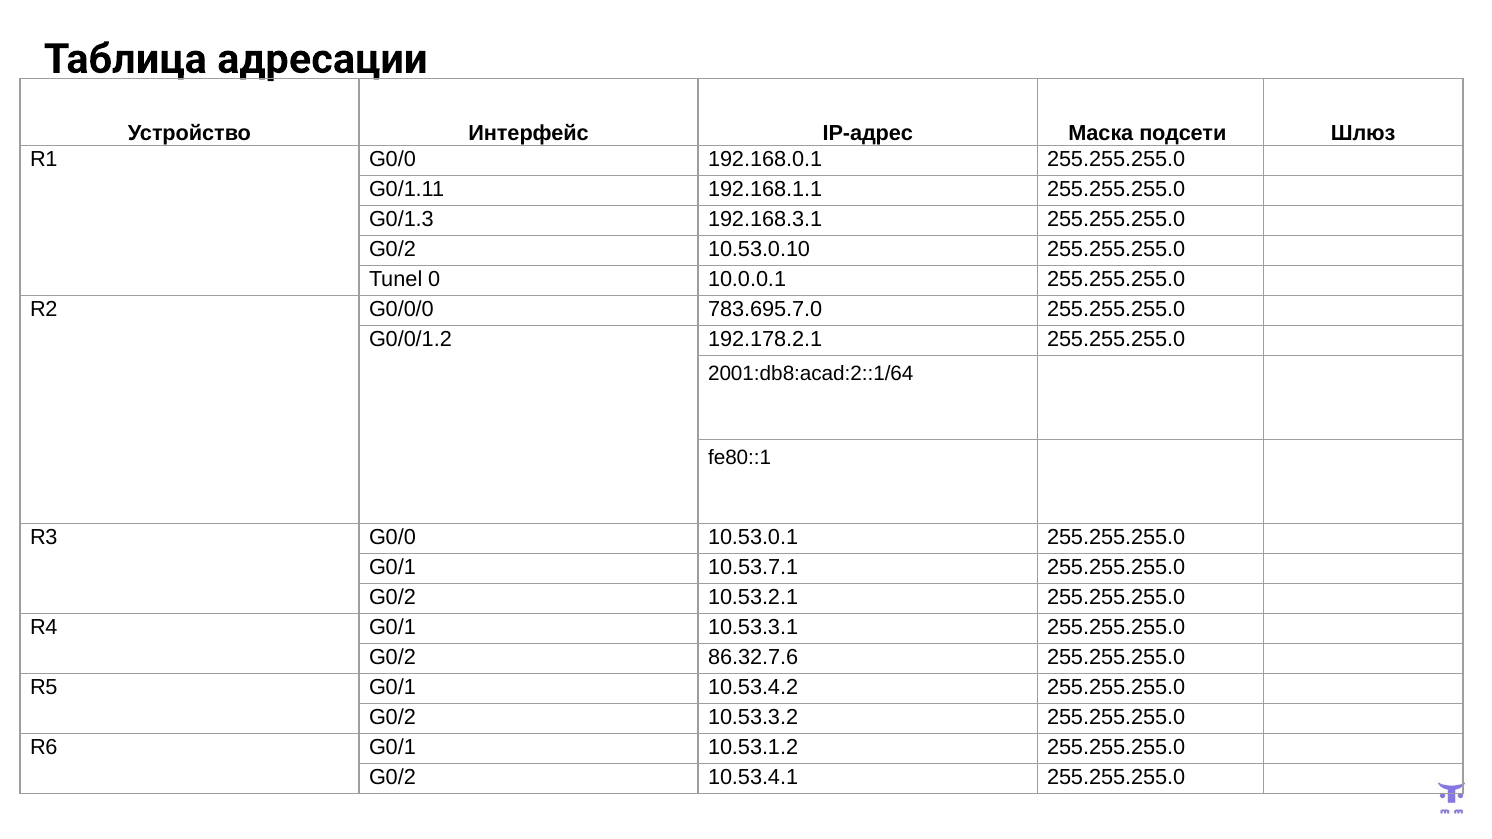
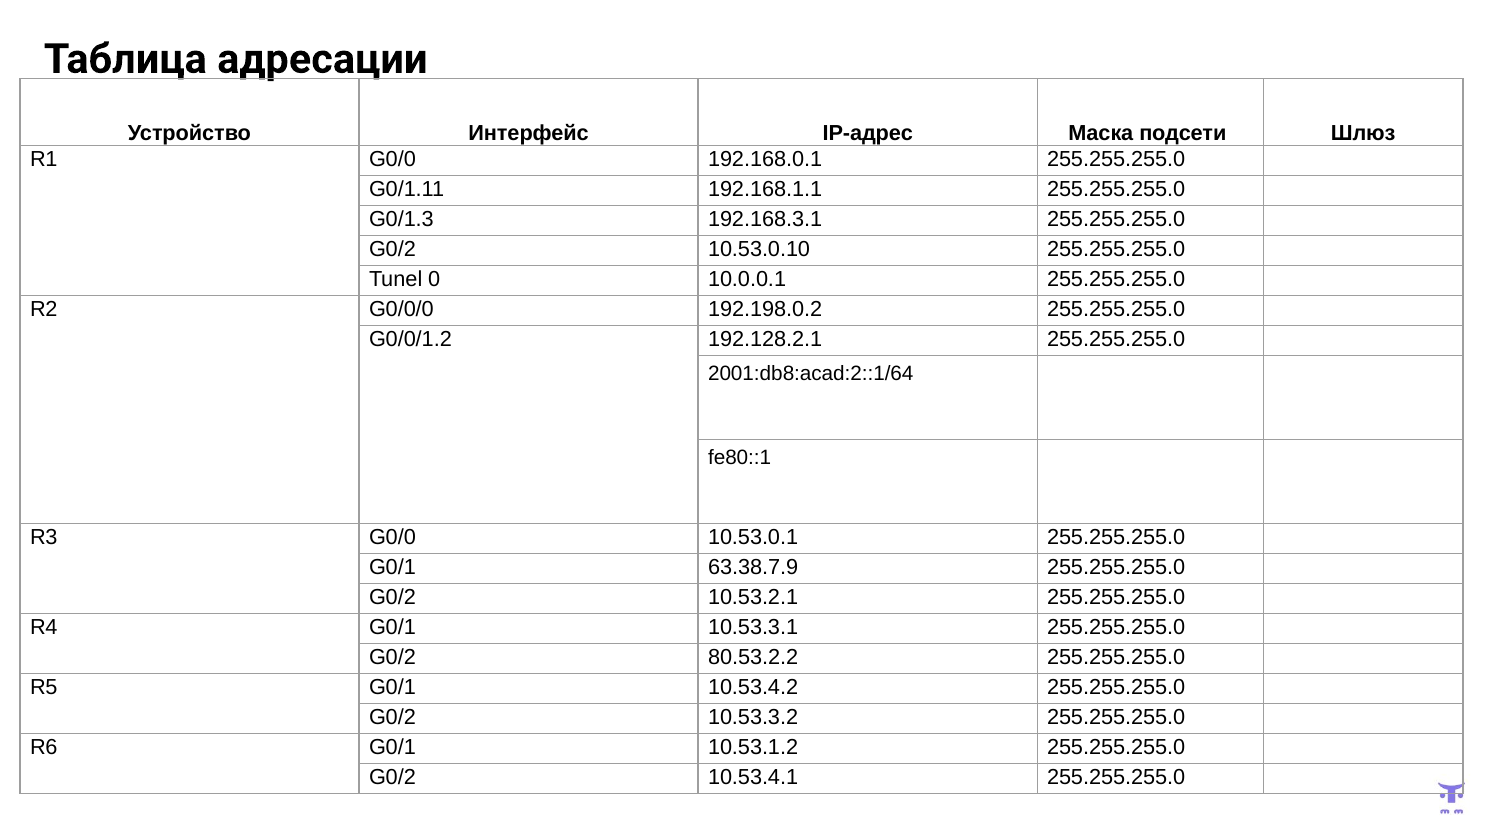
783.695.7.0: 783.695.7.0 -> 192.198.0.2 (765, 309)
192.178.2.1: 192.178.2.1 -> 192.128.2.1 (765, 339)
10.53.7.1: 10.53.7.1 -> 63.38.7.9 (753, 568)
86.32.7.6: 86.32.7.6 -> 80.53.2.2 (753, 658)
